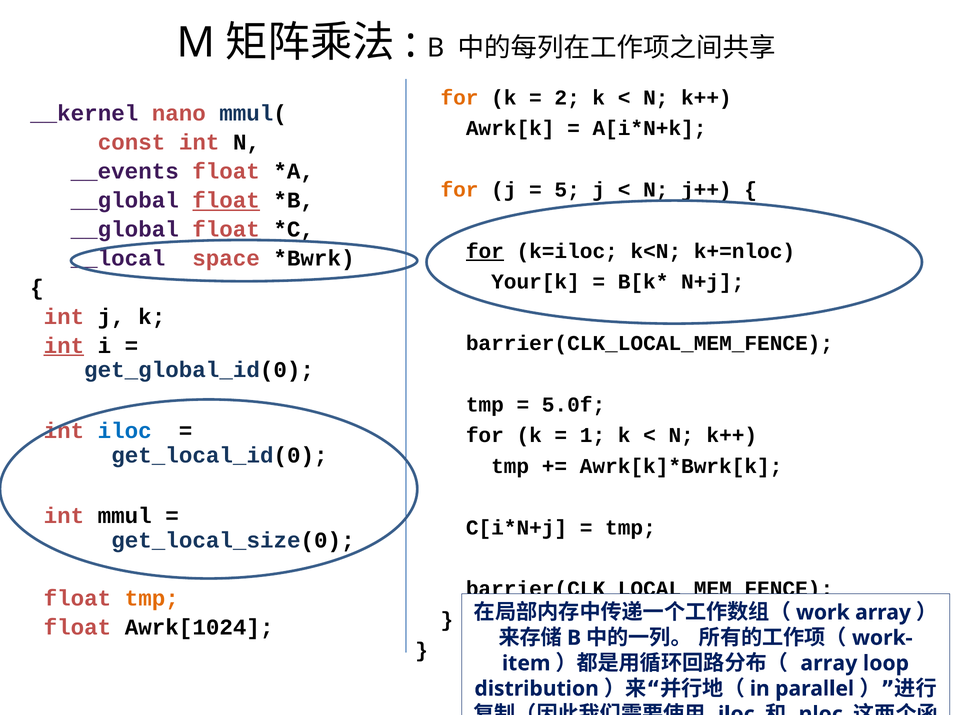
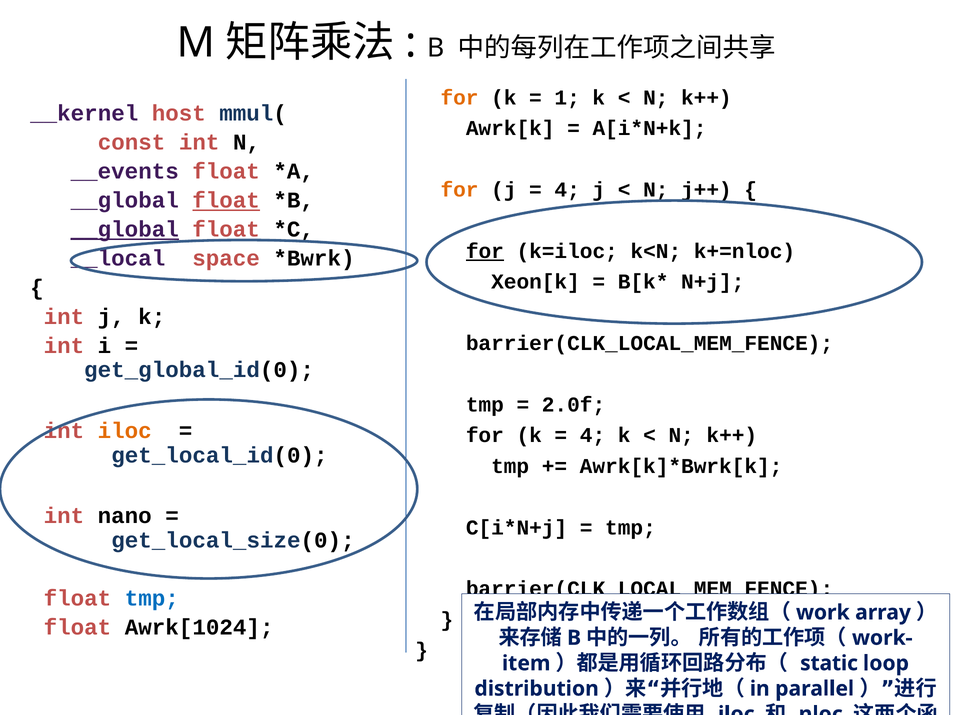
2: 2 -> 1 (567, 98)
nano: nano -> host (179, 113)
5: 5 -> 4 (567, 190)
__global underline: none -> present (125, 229)
Your[k: Your[k -> Xeon[k (536, 282)
int underline: present -> none (64, 346)
5.0f: 5.0f -> 2.0f (574, 405)
iloc colour: blue -> orange (125, 431)
1: 1 -> 4 (593, 435)
mmul: mmul -> nano (125, 516)
tmp colour: orange -> blue (152, 598)
array: array -> static (829, 663)
